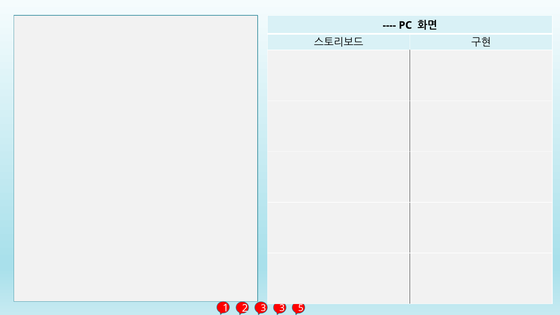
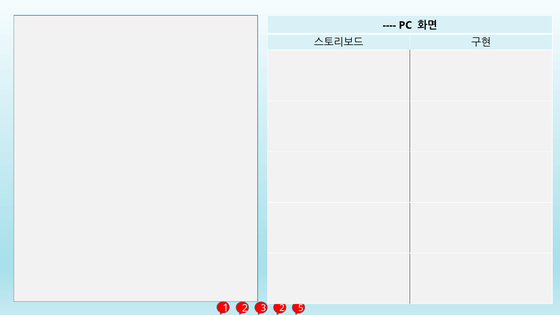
3 3: 3 -> 2 (282, 308)
